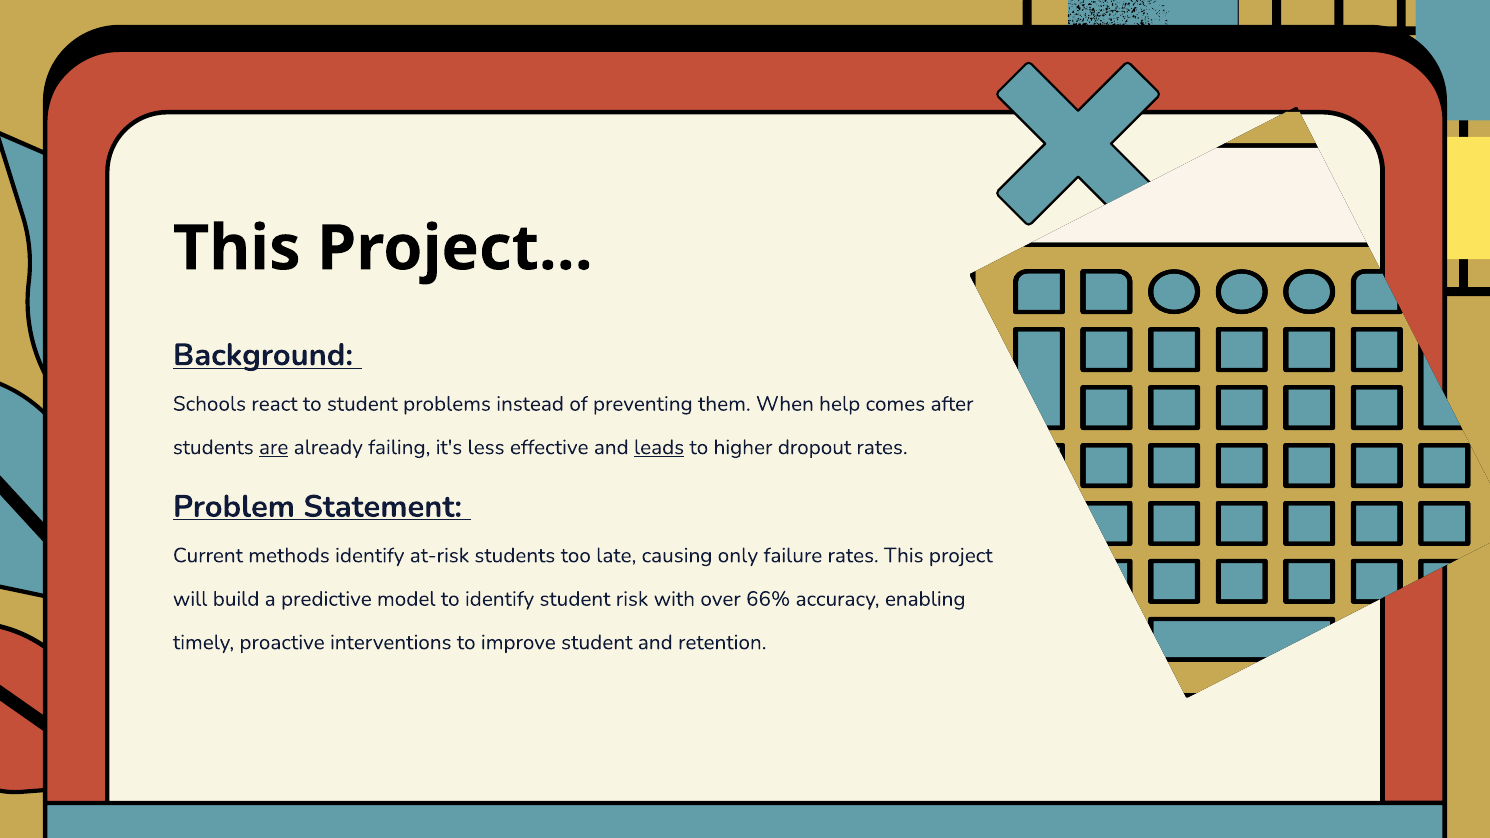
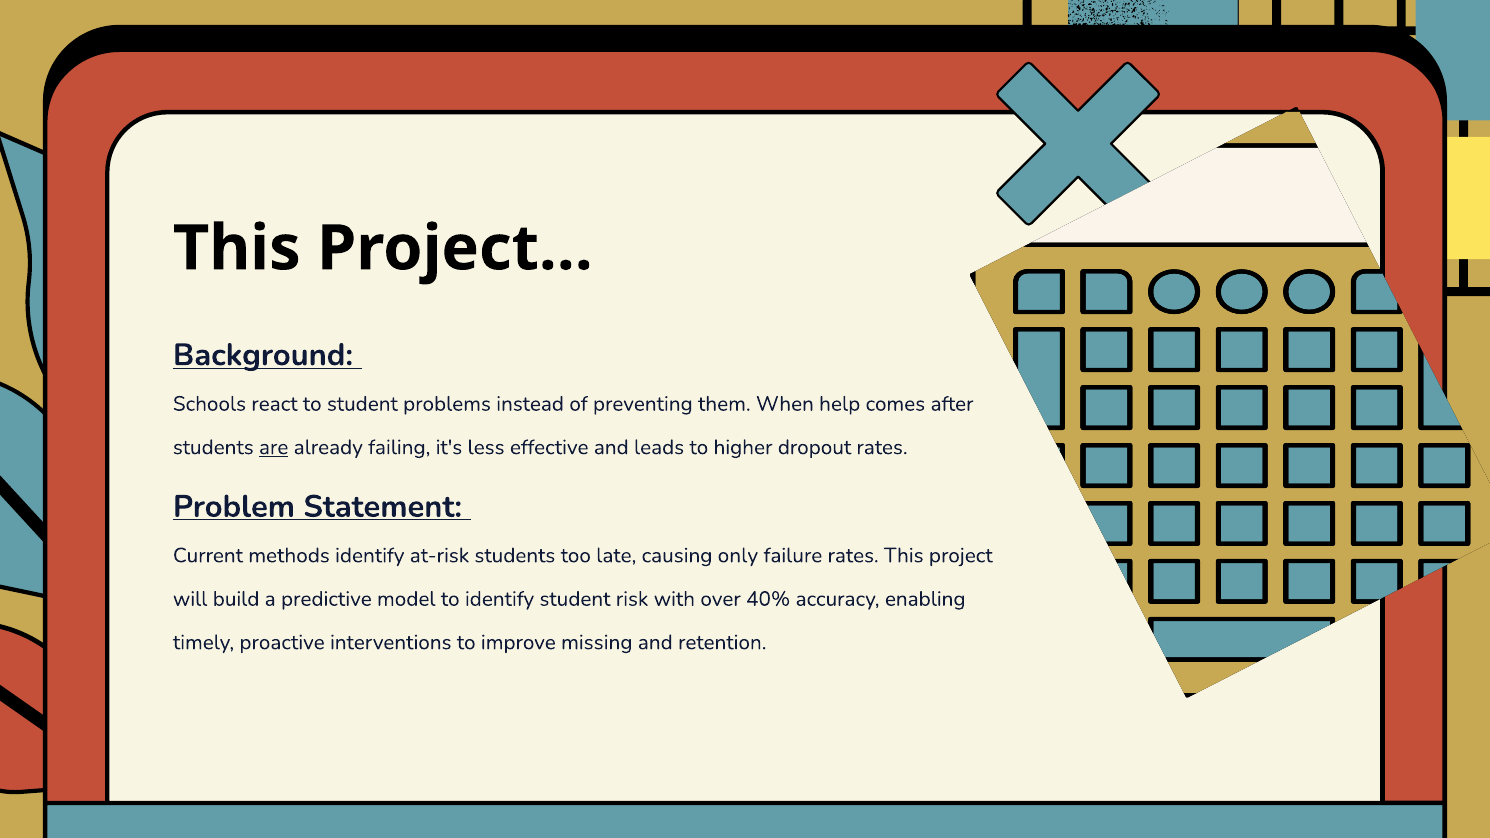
leads underline: present -> none (659, 447)
66%: 66% -> 40% (768, 599)
improve student: student -> missing (597, 642)
